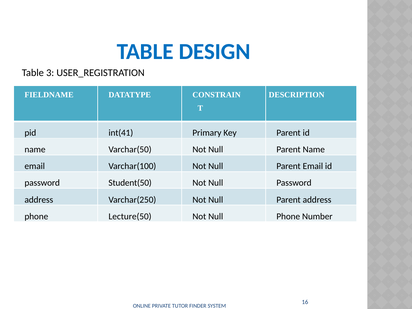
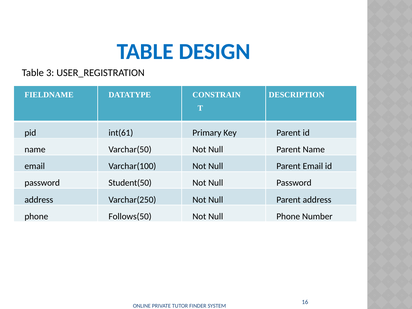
int(41: int(41 -> int(61 (121, 133)
Lecture(50: Lecture(50 -> Follows(50 (130, 216)
